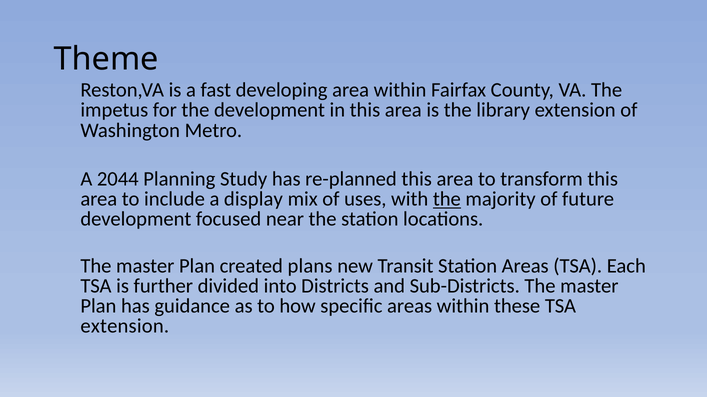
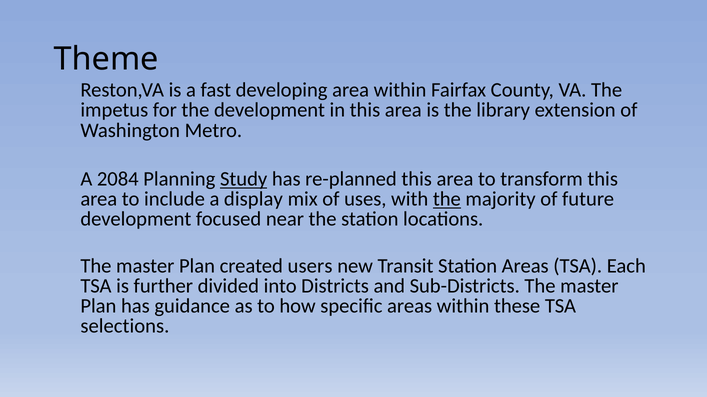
2044: 2044 -> 2084 (118, 179)
Study underline: none -> present (244, 179)
plans: plans -> users (310, 266)
extension: extension -> selections (125, 326)
